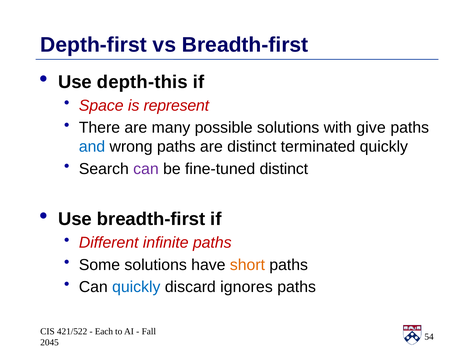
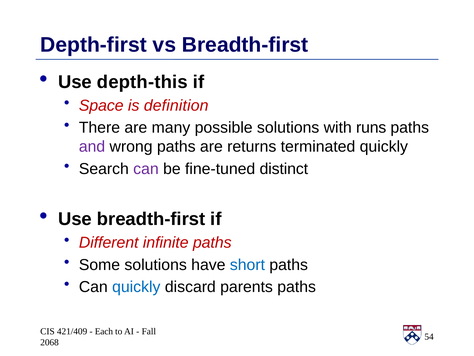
represent: represent -> definition (176, 105)
give: give -> runs (371, 128)
and colour: blue -> purple (92, 146)
are distinct: distinct -> returns (252, 146)
short colour: orange -> blue (247, 264)
ignores: ignores -> parents (247, 287)
421/522: 421/522 -> 421/409 (72, 331)
2045: 2045 -> 2068 (50, 342)
